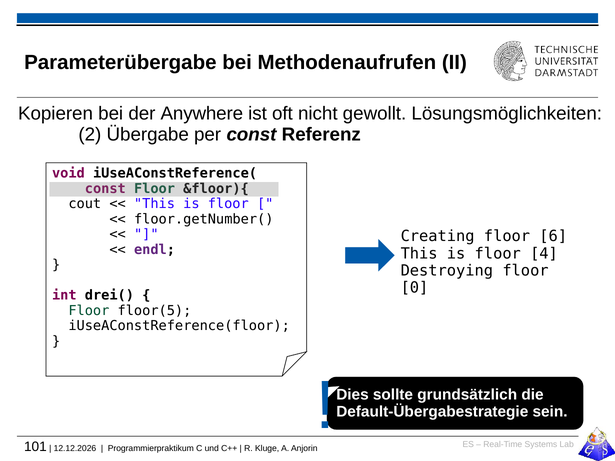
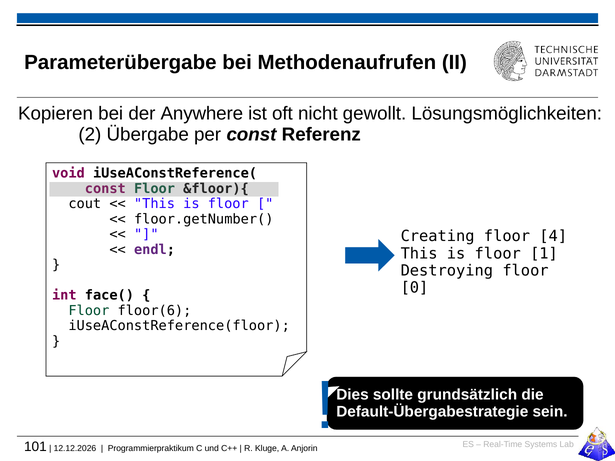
6: 6 -> 4 (553, 236)
4: 4 -> 1 (544, 254)
drei(: drei( -> face( (109, 296)
floor(5: floor(5 -> floor(6 (155, 311)
